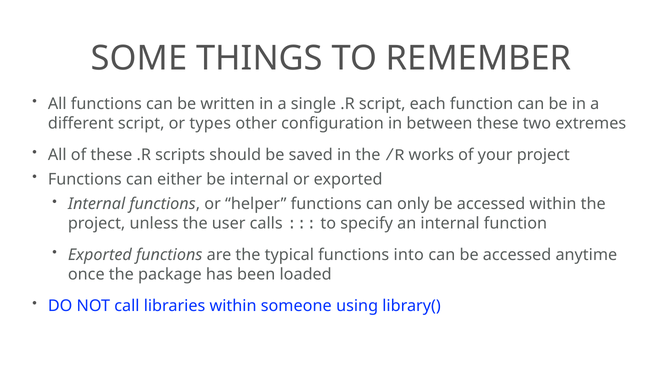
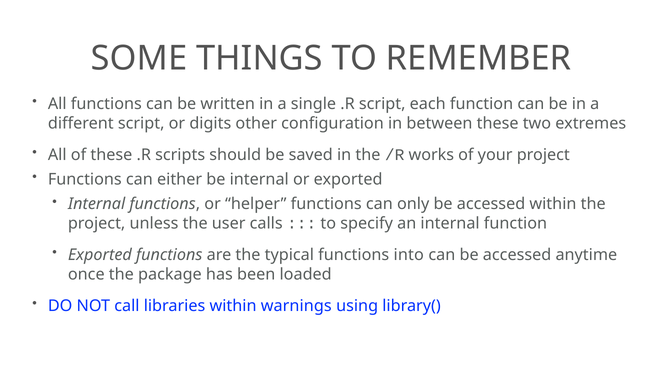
types: types -> digits (210, 123)
someone: someone -> warnings (296, 306)
